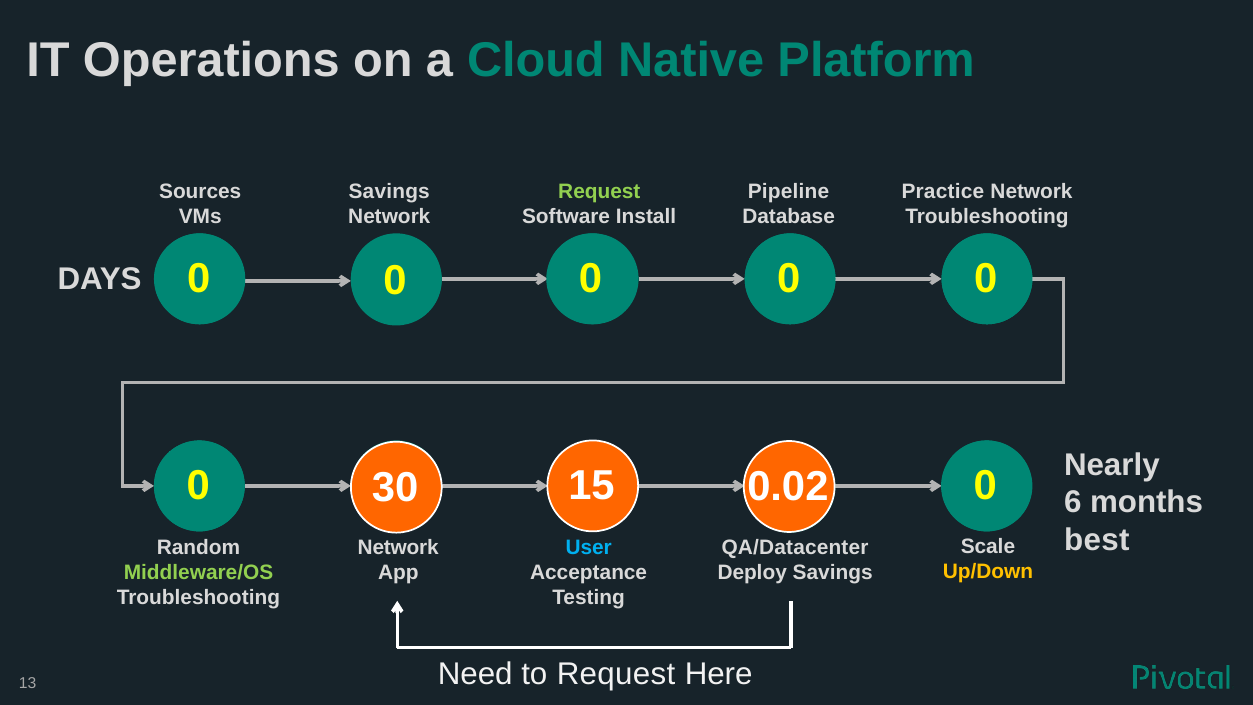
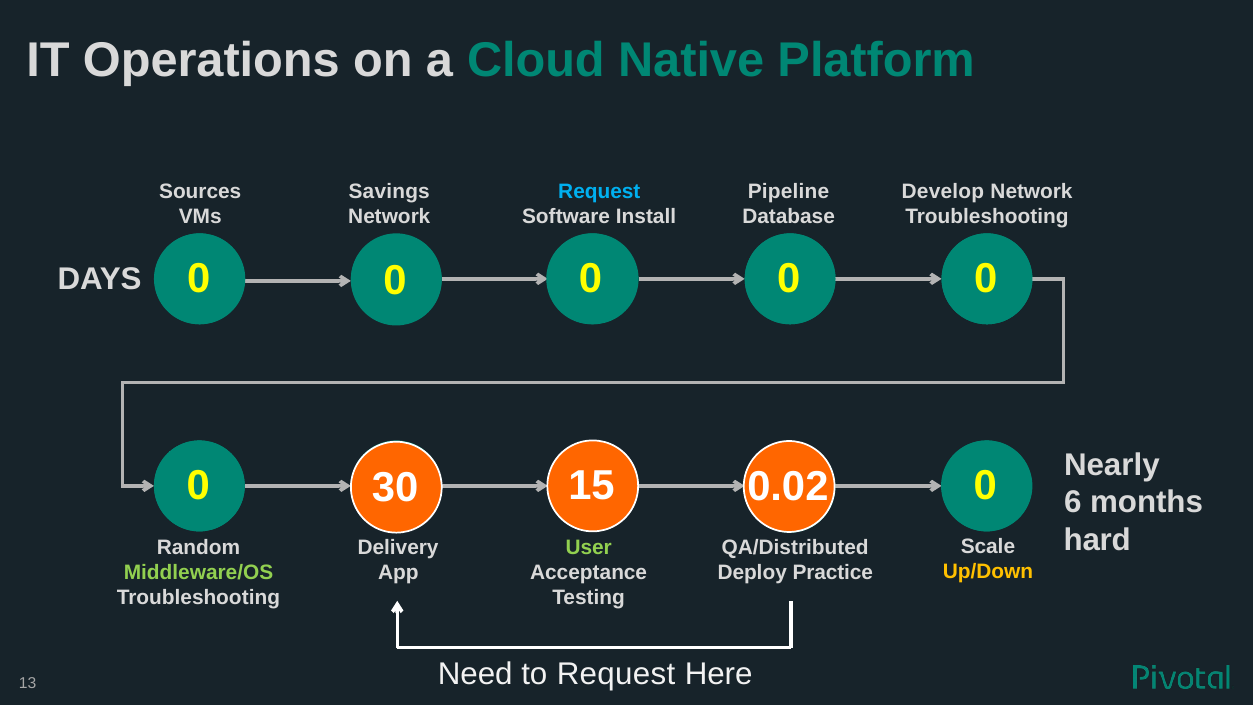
Request colour: light green -> light blue (599, 191)
Practice: Practice -> Develop (943, 191)
best: best -> hard (1097, 540)
Network: Network -> Delivery (398, 548)
User colour: light blue -> light green (589, 548)
QA/Datacenter: QA/Datacenter -> QA/Distributed (795, 548)
Deploy Savings: Savings -> Practice (833, 573)
